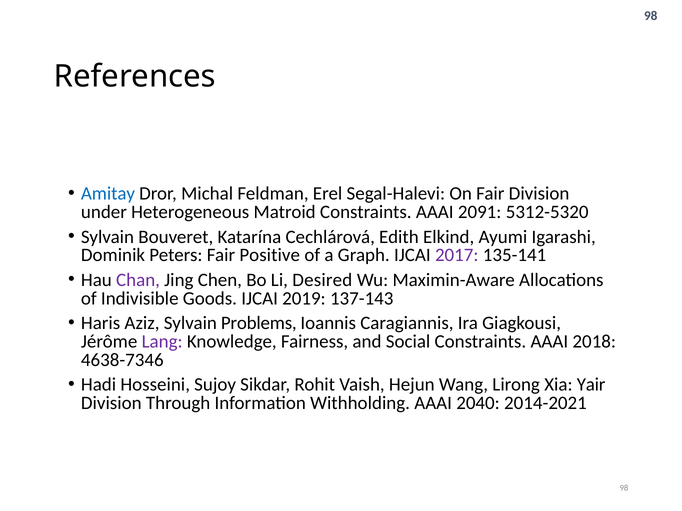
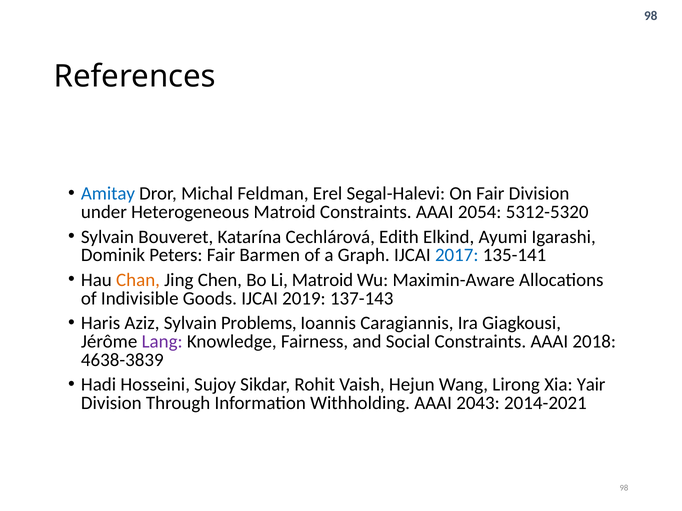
2091: 2091 -> 2054 (480, 212)
Positive: Positive -> Barmen (270, 255)
2017 colour: purple -> blue (457, 255)
Chan colour: purple -> orange (138, 280)
Li Desired: Desired -> Matroid (323, 280)
4638-7346: 4638-7346 -> 4638-3839 (122, 360)
2040: 2040 -> 2043 (478, 404)
